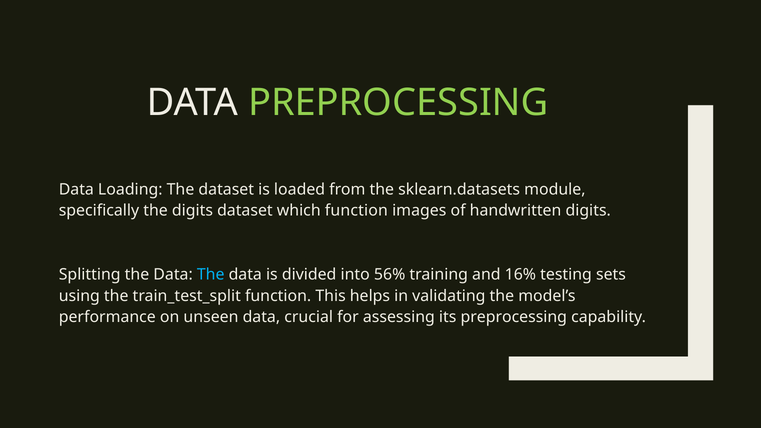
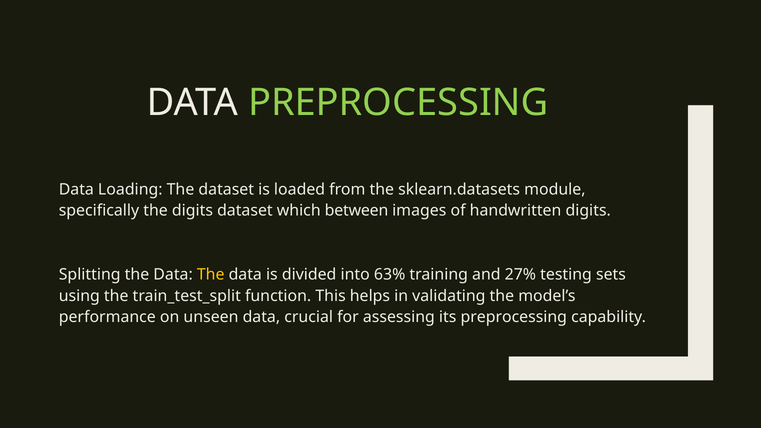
which function: function -> between (357, 211)
The colour: light blue -> yellow (211, 275)
56%: 56% -> 63% (390, 275)
16%: 16% -> 27% (520, 275)
